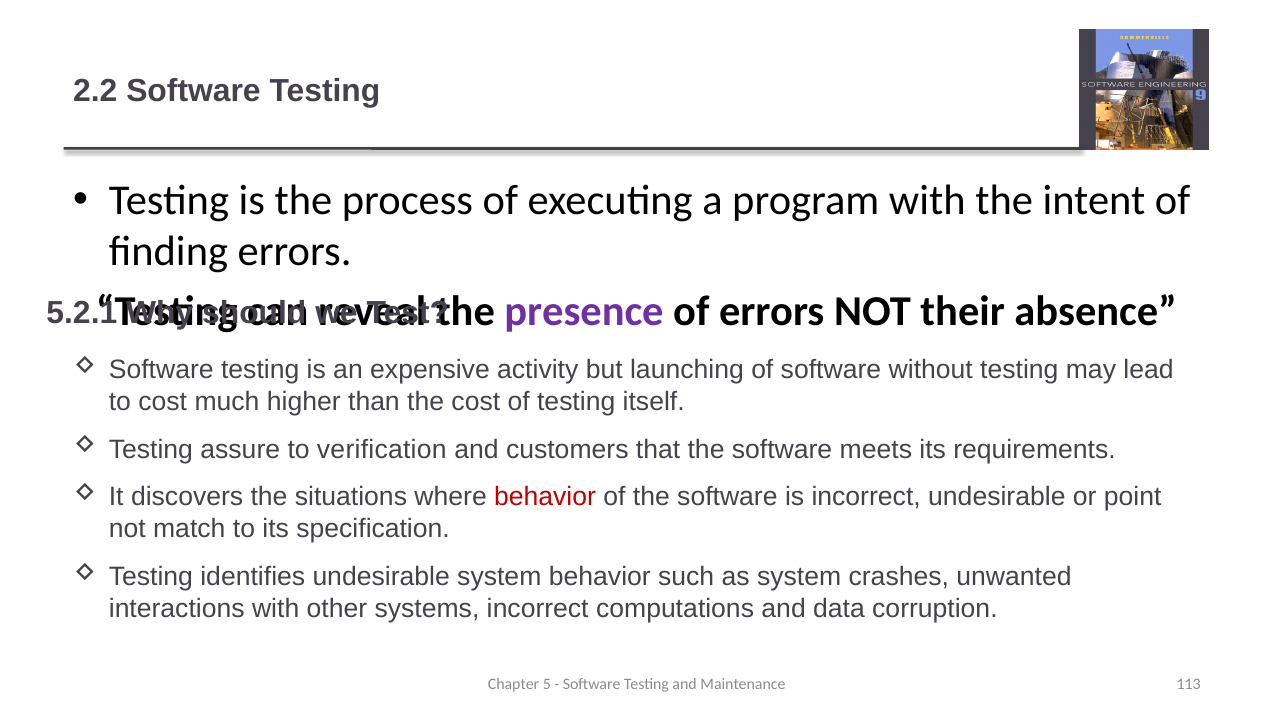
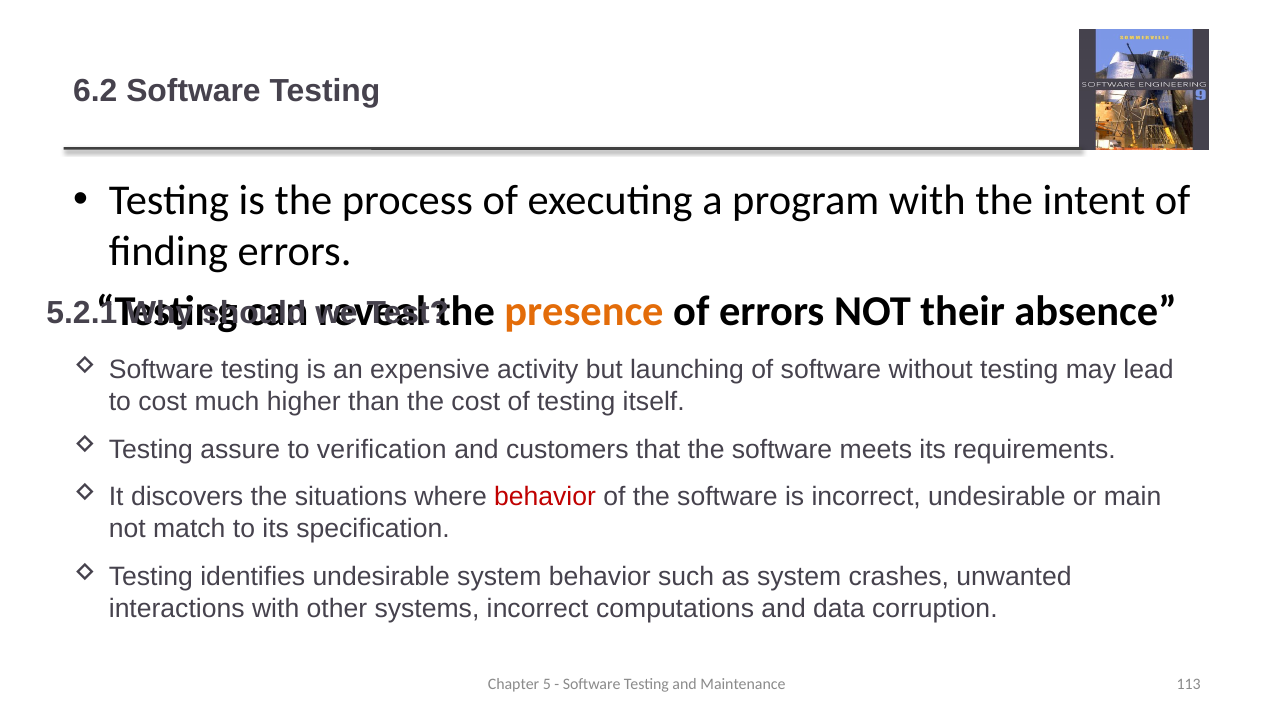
2.2: 2.2 -> 6.2 (95, 91)
presence colour: purple -> orange (584, 311)
point: point -> main (1133, 497)
